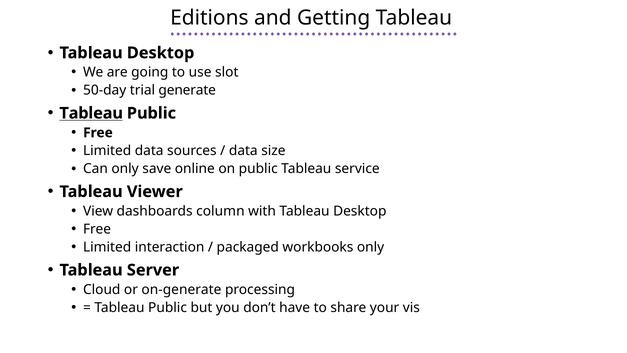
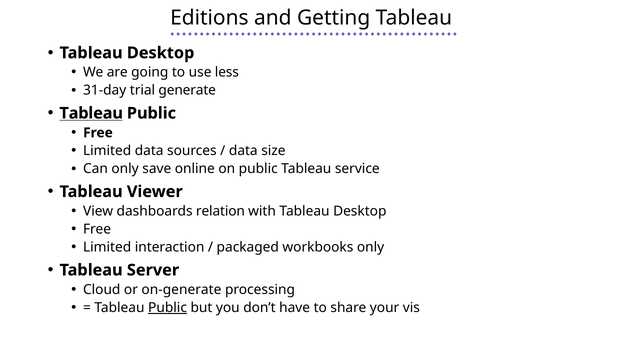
slot: slot -> less (227, 72)
50-day: 50-day -> 31-day (105, 90)
column: column -> relation (220, 211)
Public underline: none -> present (168, 307)
